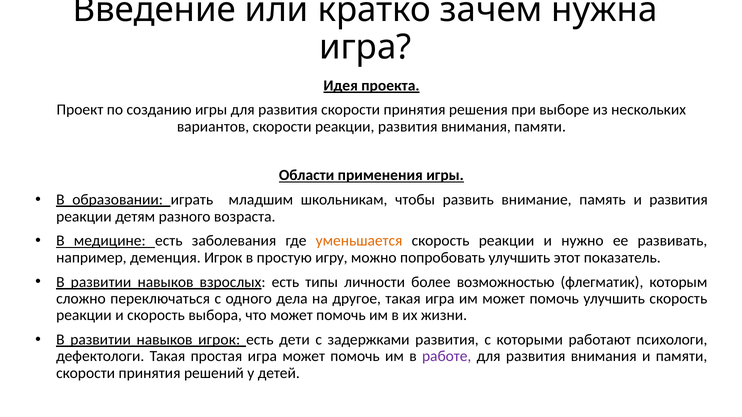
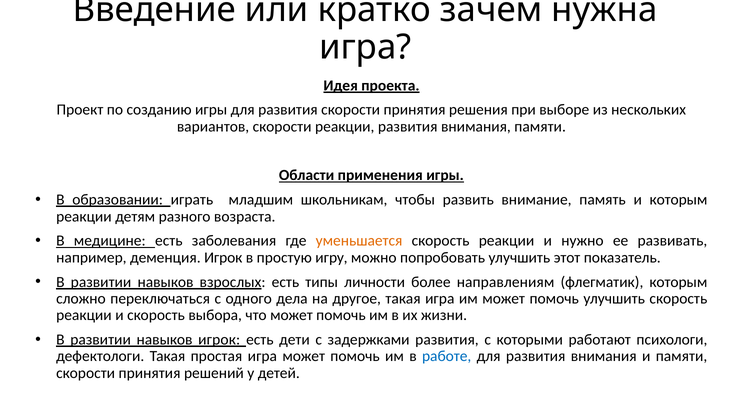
и развития: развития -> которым (678, 200)
возможностью: возможностью -> направлениям (506, 282)
работе colour: purple -> blue (447, 357)
